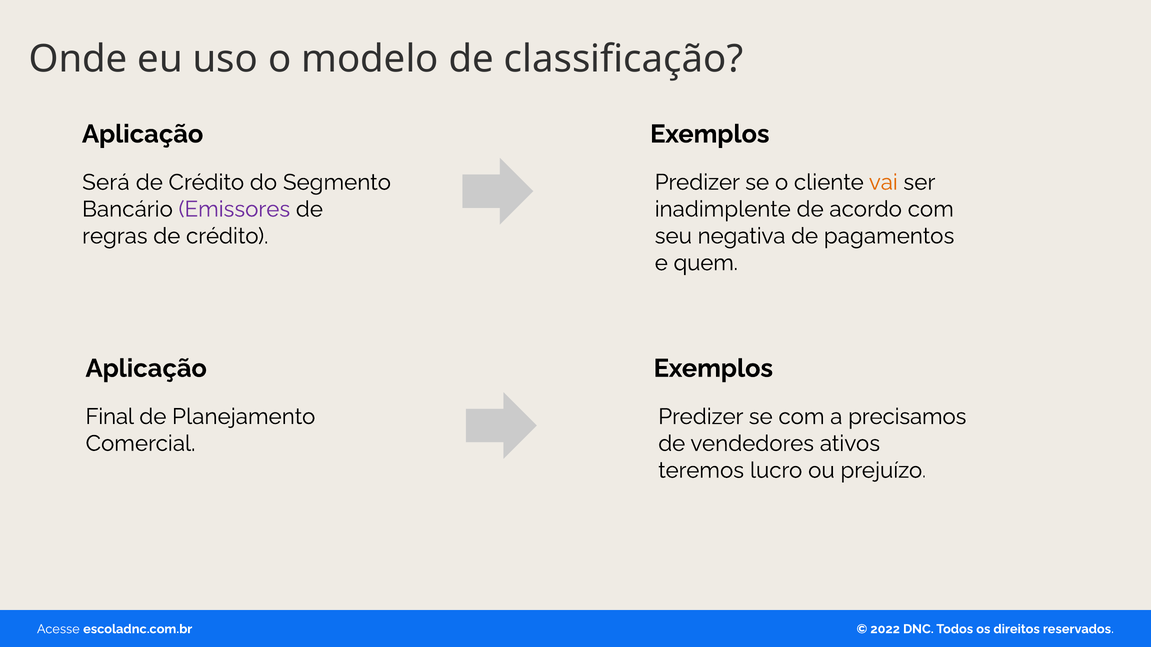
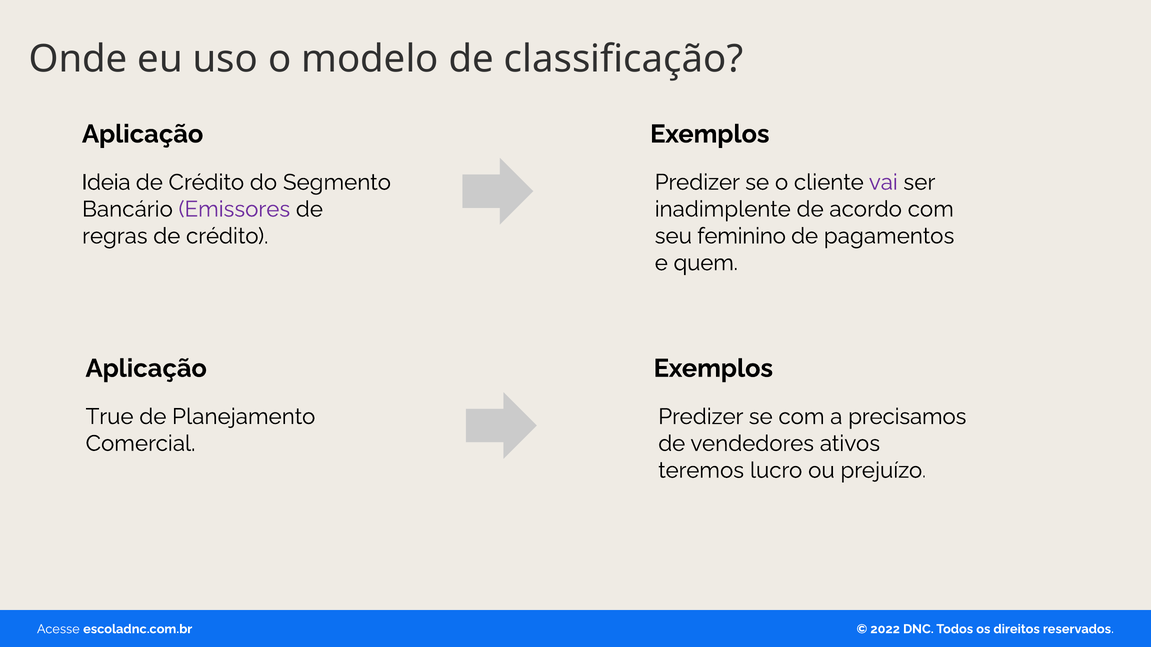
Será: Será -> Ideia (106, 182)
vai colour: orange -> purple (883, 182)
negativa: negativa -> feminino (742, 236)
Final: Final -> True (110, 417)
